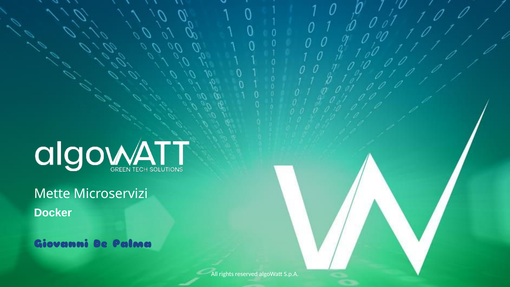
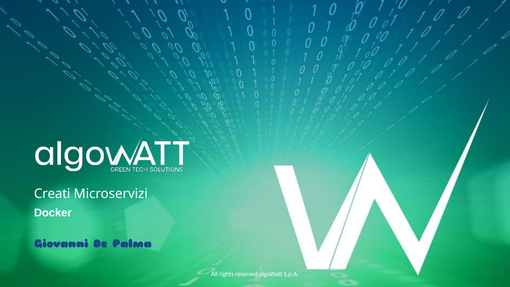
Mette: Mette -> Creati (52, 194)
